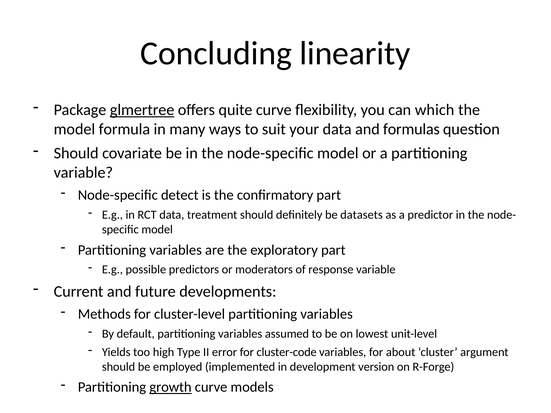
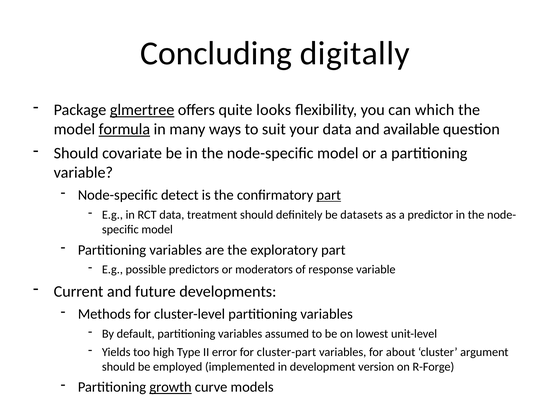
linearity: linearity -> digitally (355, 53)
quite curve: curve -> looks (274, 110)
formula underline: none -> present (124, 129)
formulas: formulas -> available (411, 129)
part underline: none -> present (329, 195)
cluster-code: cluster-code -> cluster-part (286, 352)
